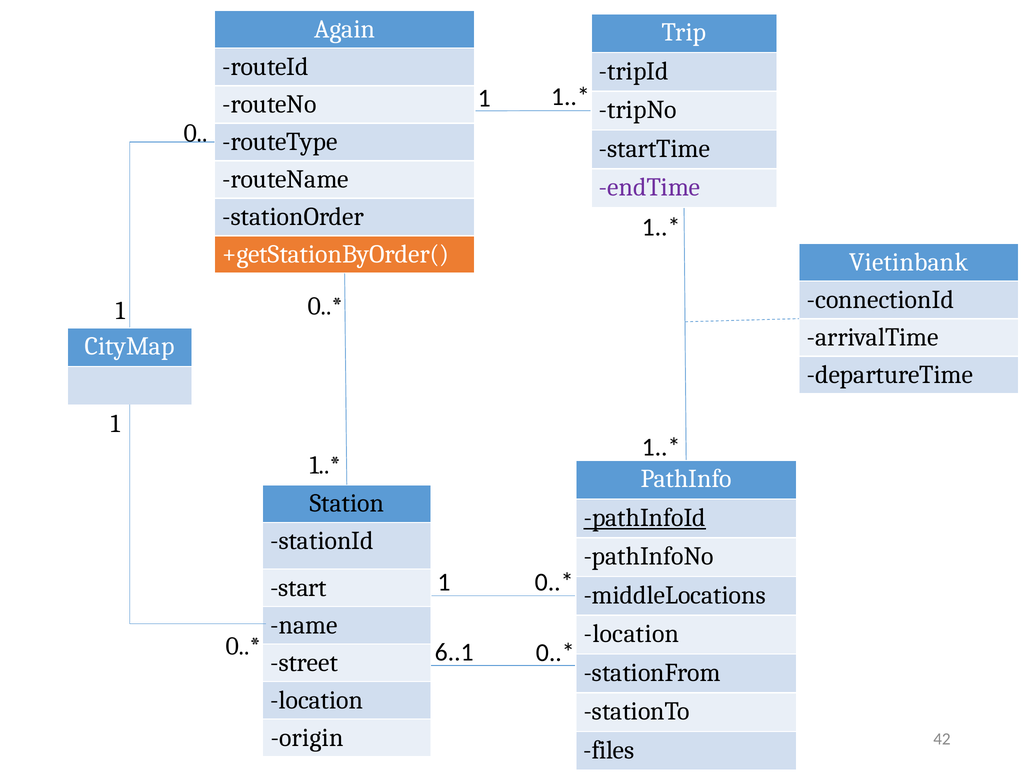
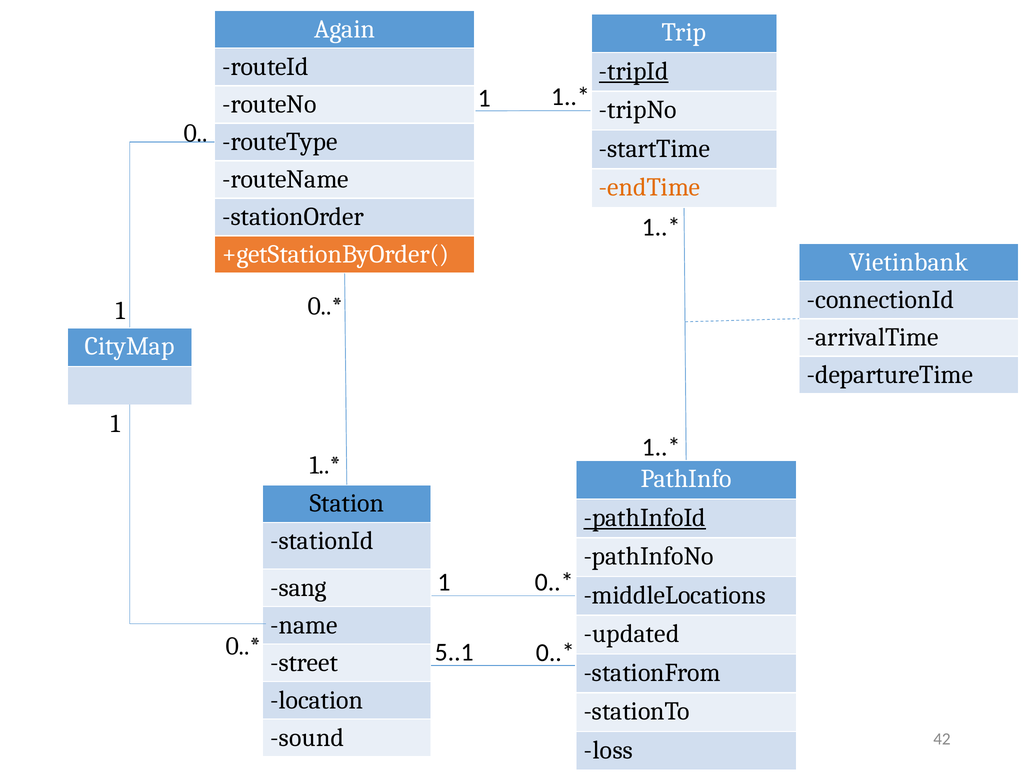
tripId underline: none -> present (634, 71)
endTime colour: purple -> orange (650, 187)
start: start -> sang (298, 587)
location: location -> updated (632, 634)
6..1: 6..1 -> 5..1 (454, 652)
origin: origin -> sound (307, 738)
files: files -> loss (609, 750)
